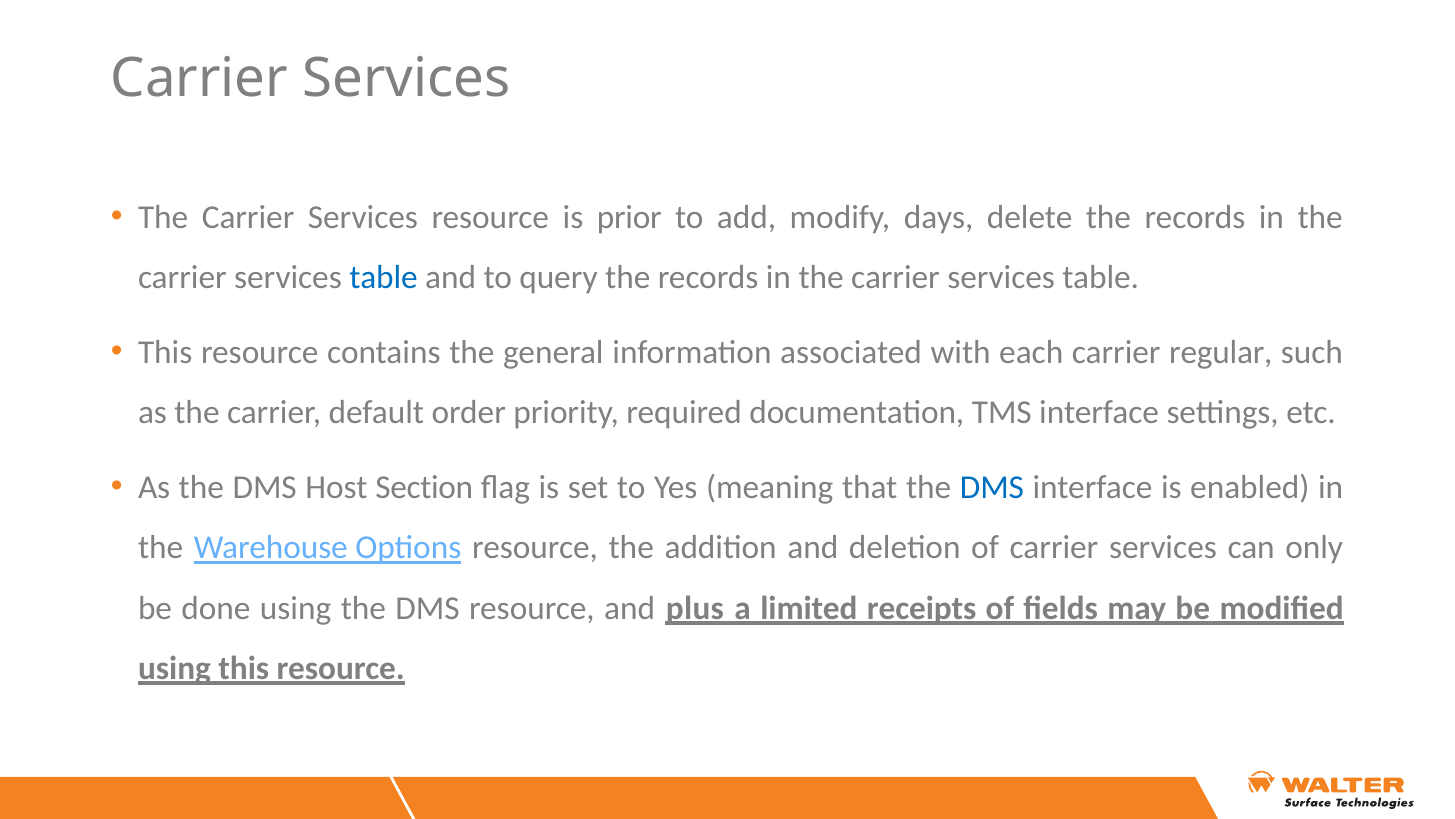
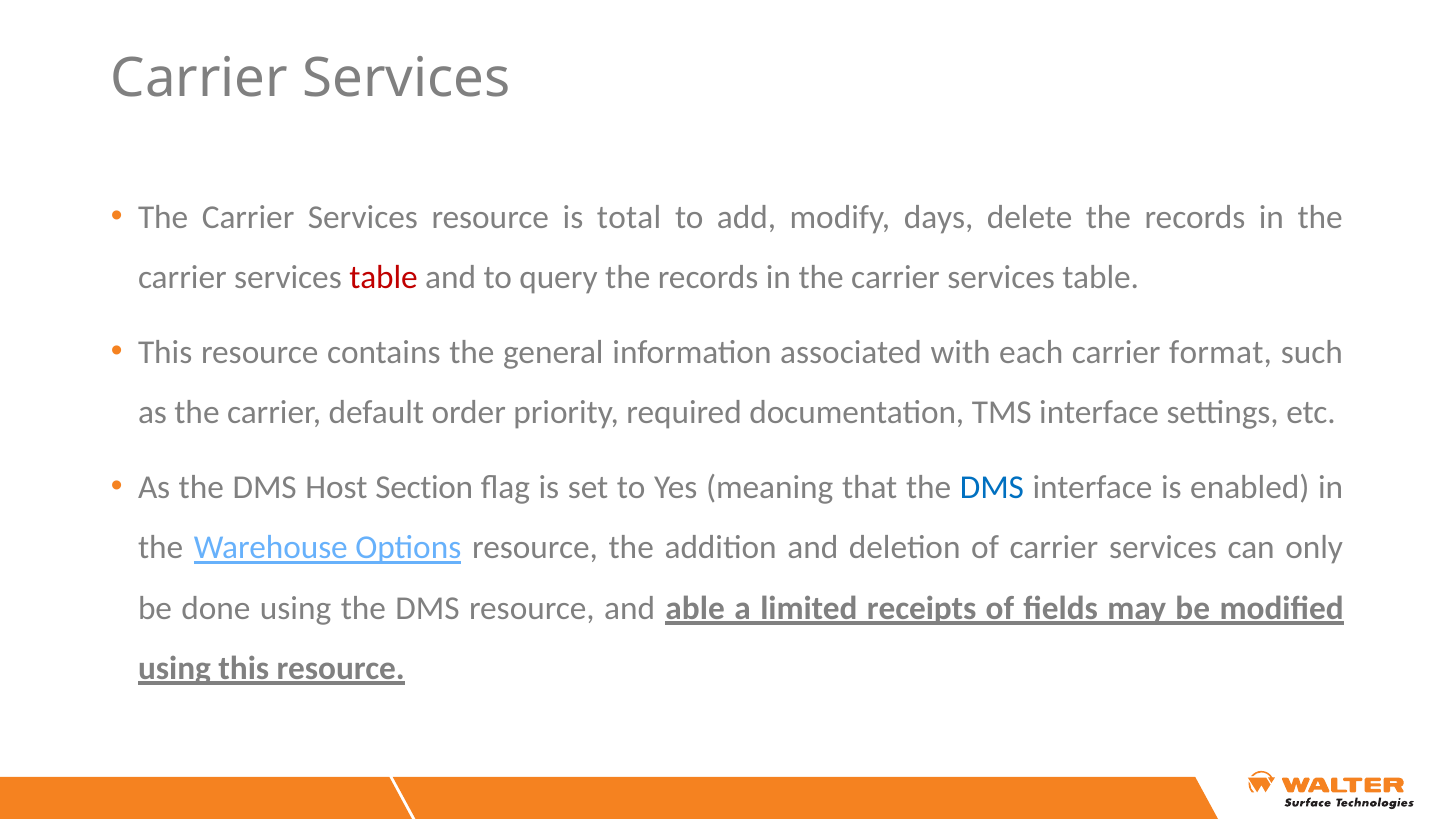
prior: prior -> total (629, 217)
table colour: blue -> red (384, 277)
regular: regular -> format (1221, 352)
plus: plus -> able (695, 608)
